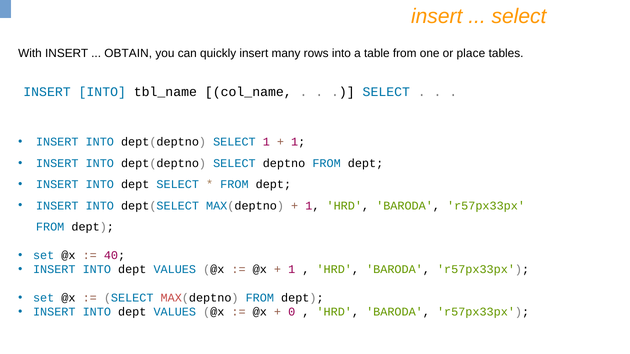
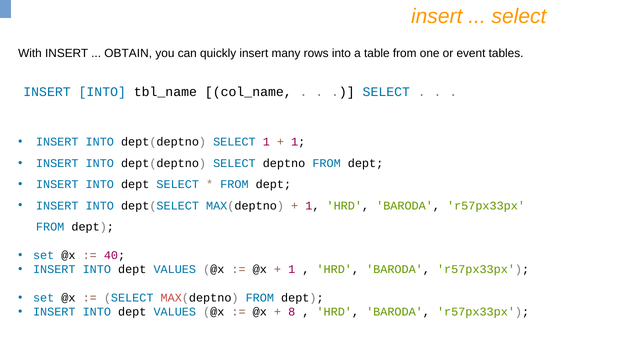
place: place -> event (471, 54)
0: 0 -> 8 (292, 312)
